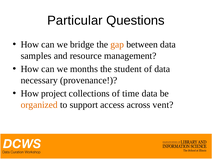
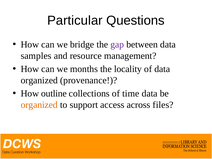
gap colour: orange -> purple (117, 44)
student: student -> locality (128, 69)
necessary: necessary -> organized (39, 80)
project: project -> outline (54, 93)
vent: vent -> files (163, 105)
